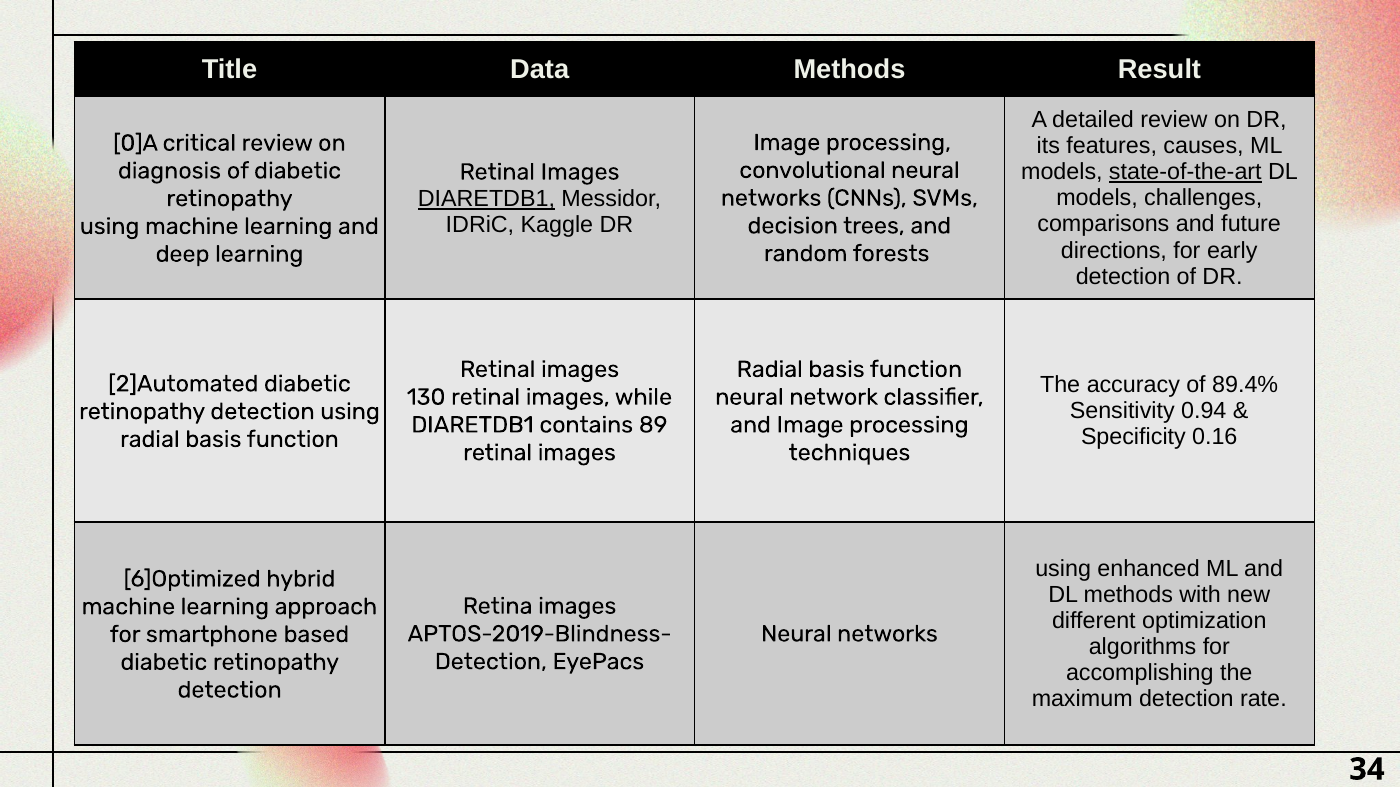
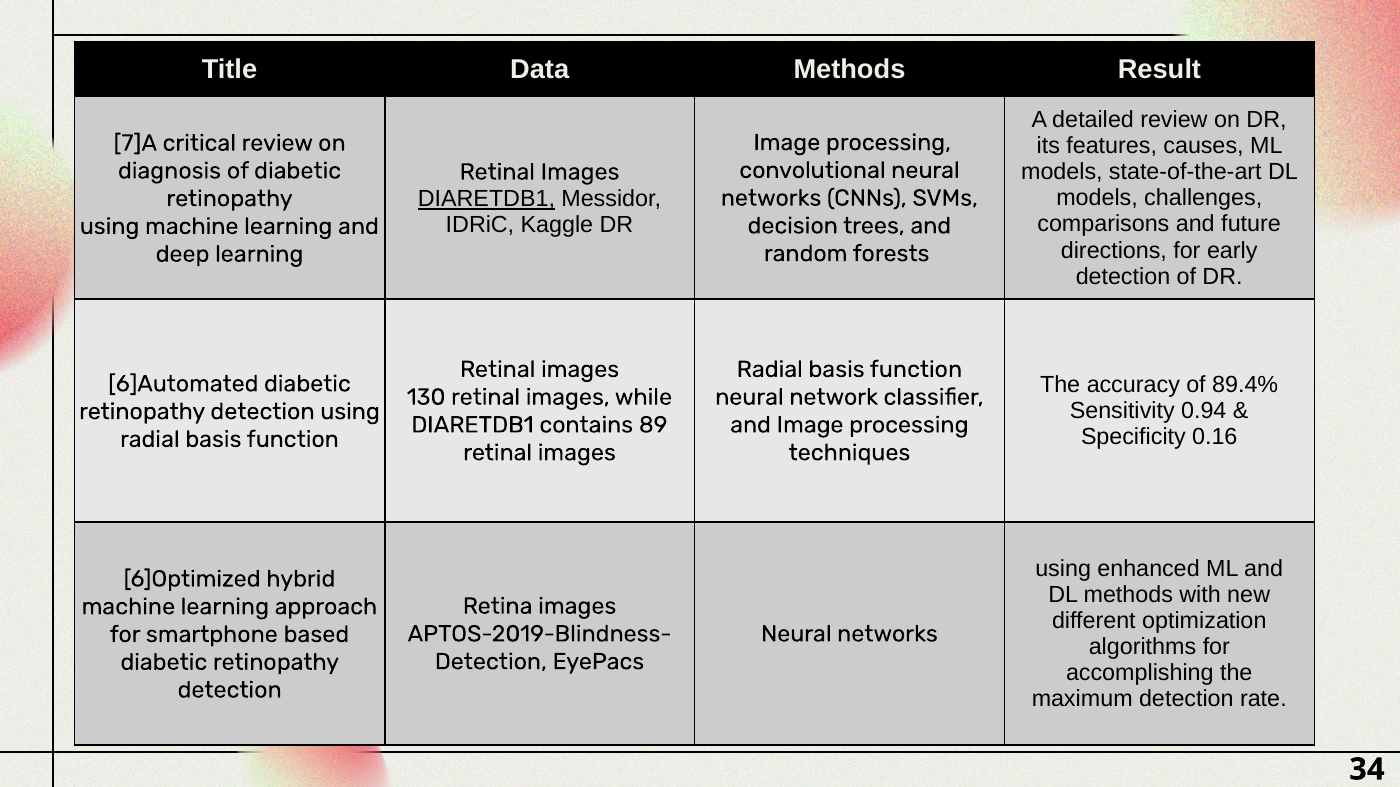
0]A: 0]A -> 7]A (135, 143)
state-of-the-art underline: present -> none (1185, 172)
2]Automated: 2]Automated -> 6]Automated (183, 384)
